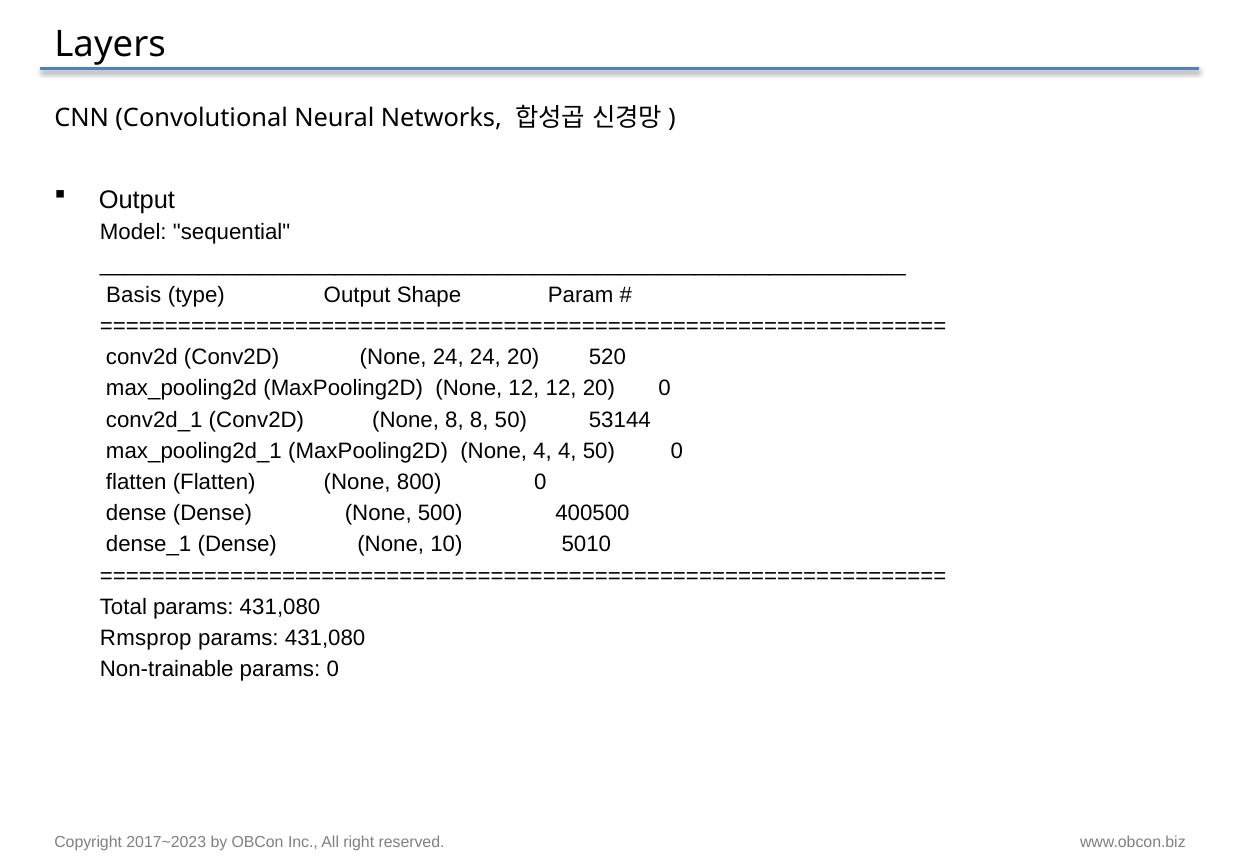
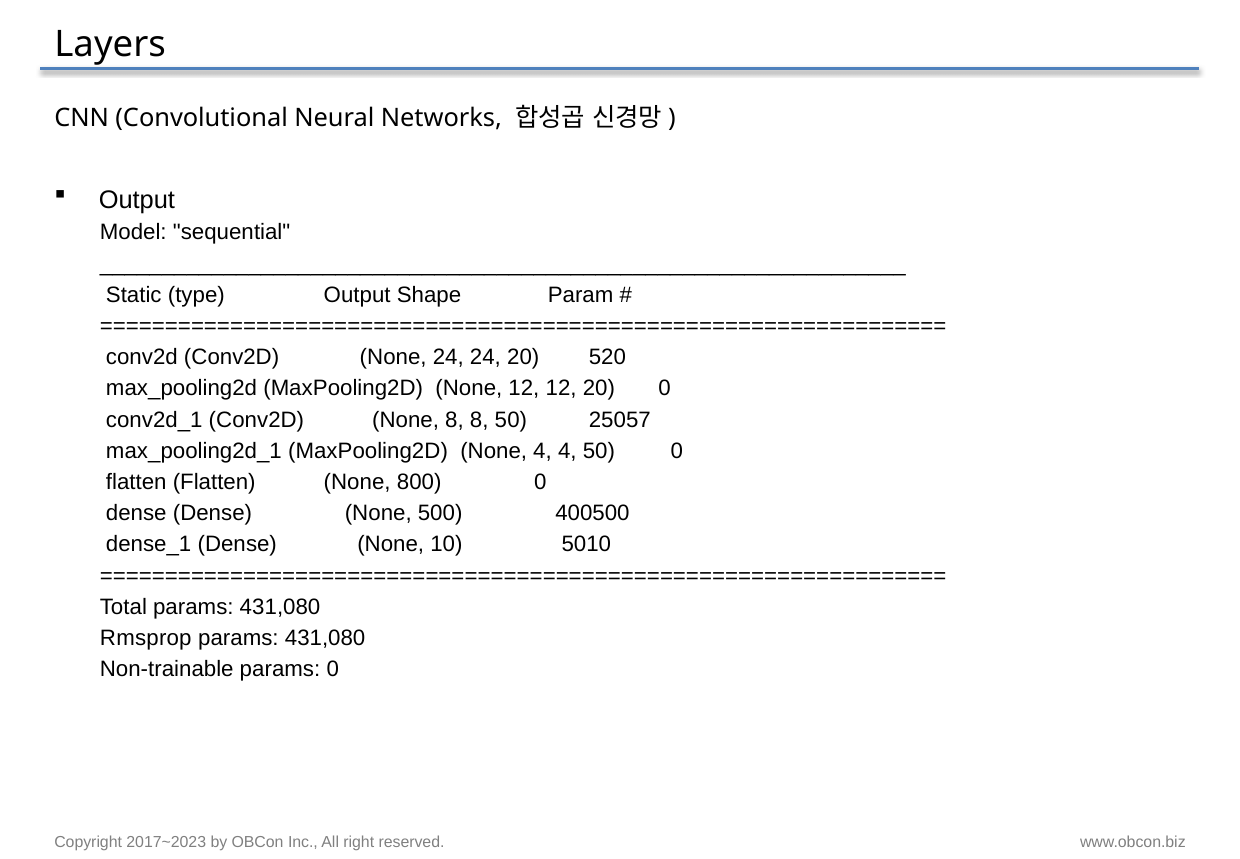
Basis: Basis -> Static (134, 295)
53144: 53144 -> 25057 (620, 419)
